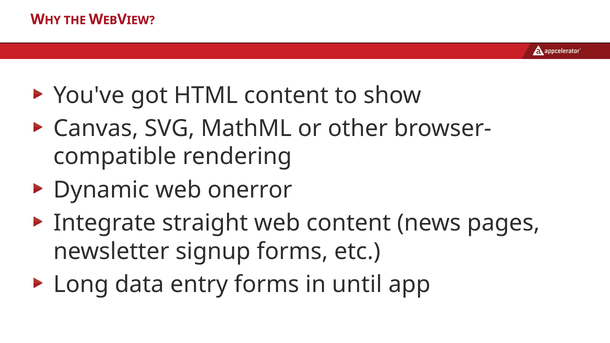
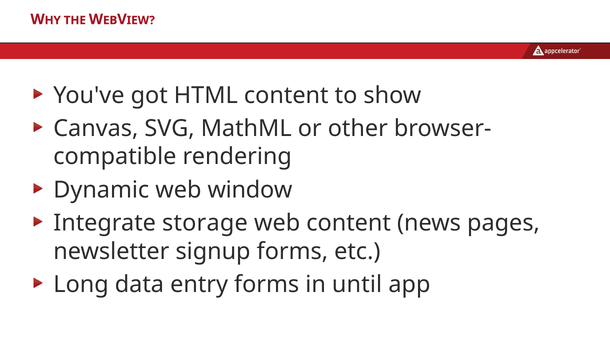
onerror: onerror -> window (250, 190)
straight: straight -> storage (205, 223)
